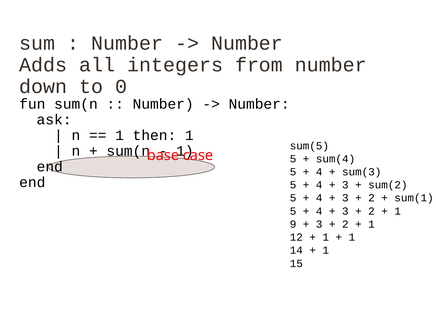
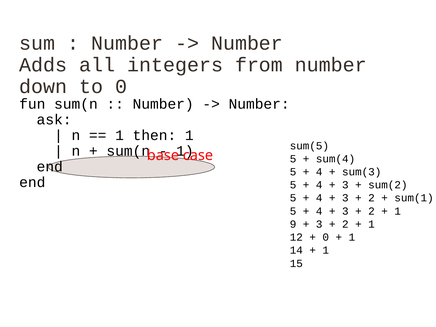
1: 1 -> 0 (326, 237)
